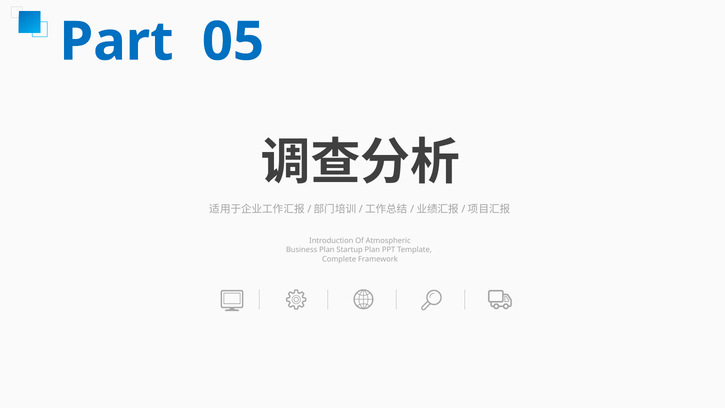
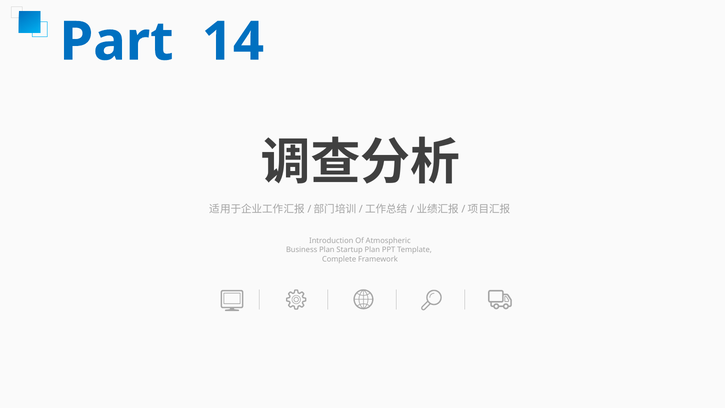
05: 05 -> 14 (233, 42)
